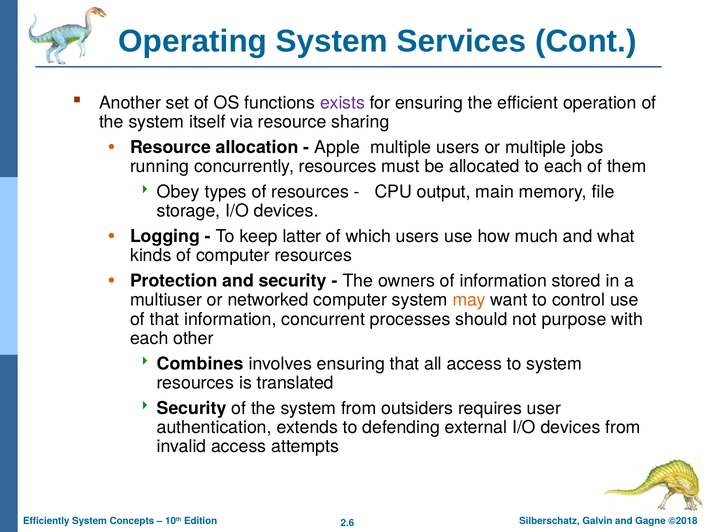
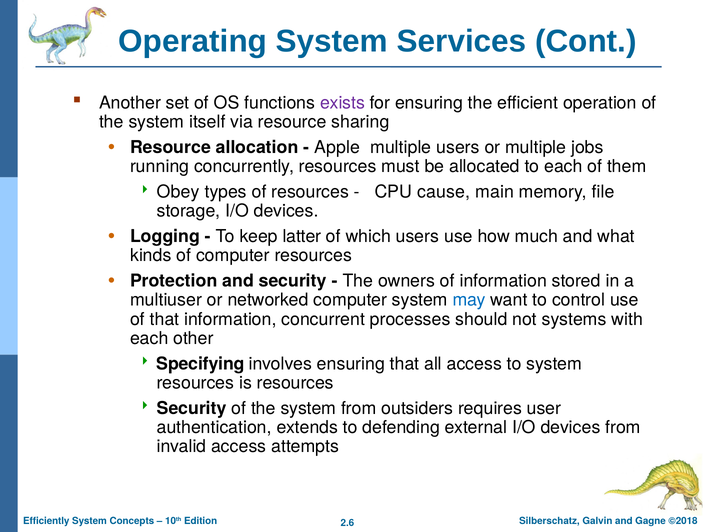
output: output -> cause (444, 192)
may colour: orange -> blue (469, 300)
purpose: purpose -> systems (574, 319)
Combines: Combines -> Specifying (200, 364)
is translated: translated -> resources (295, 383)
